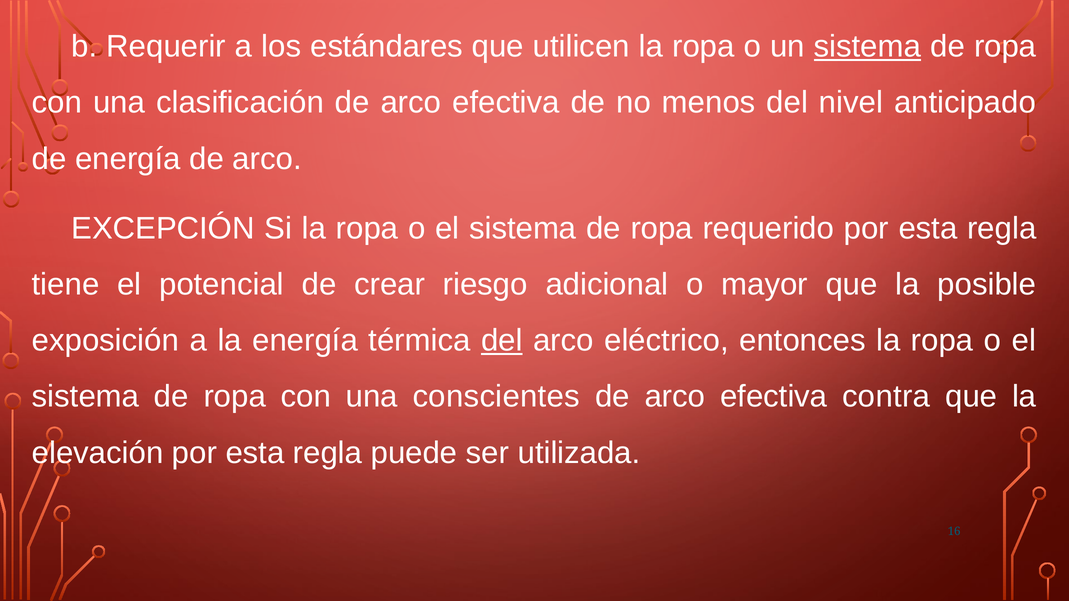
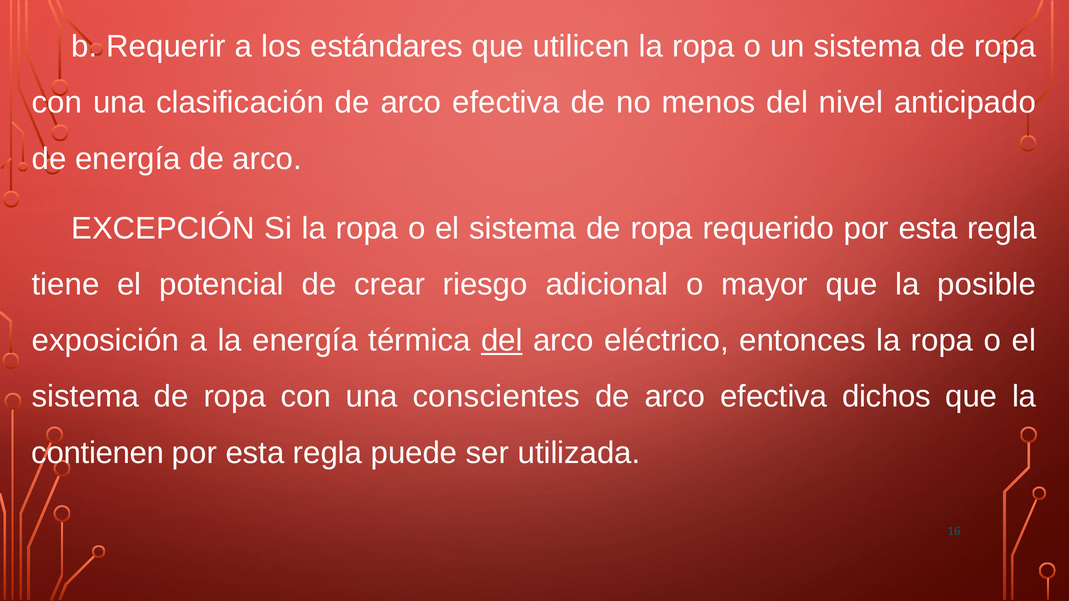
sistema underline: present -> none (867, 47)
contra: contra -> dichos (886, 397)
elevación: elevación -> contienen (98, 453)
